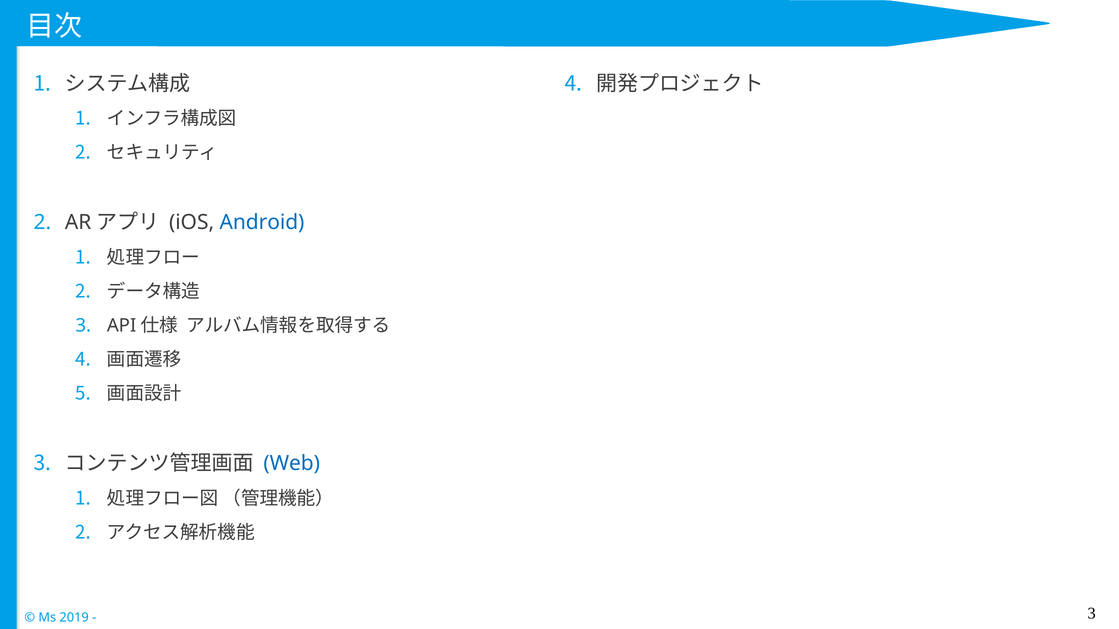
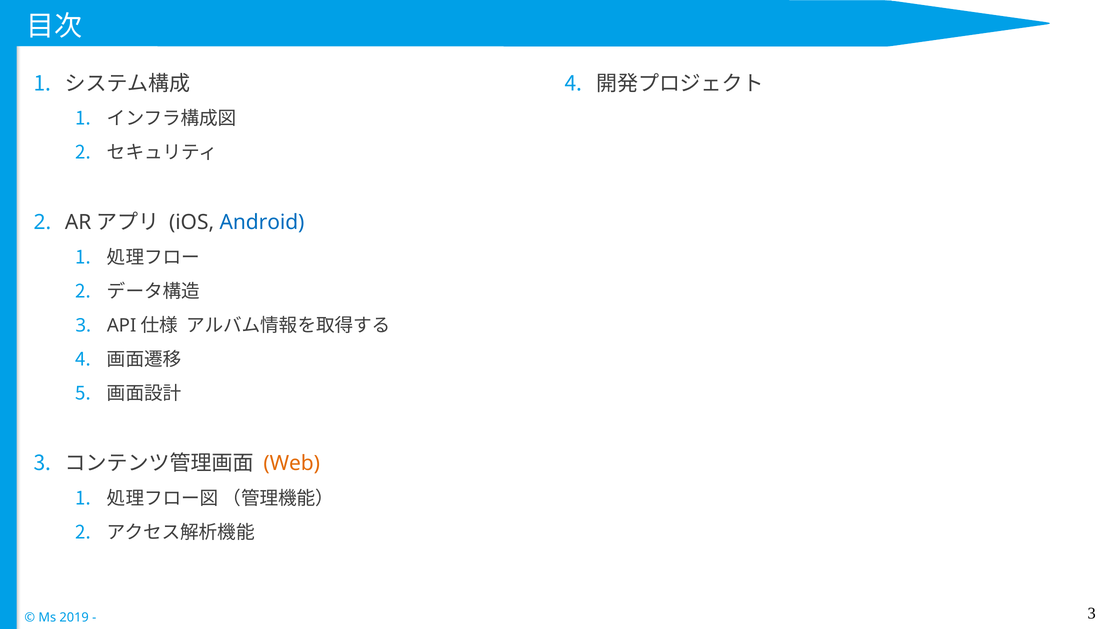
Web colour: blue -> orange (292, 464)
